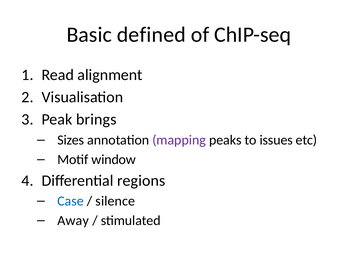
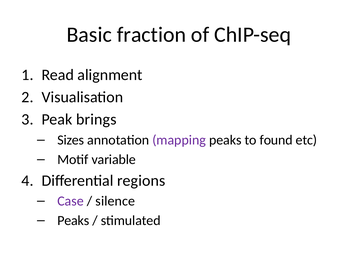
defined: defined -> fraction (151, 35)
issues: issues -> found (276, 140)
window: window -> variable (114, 160)
Case colour: blue -> purple (70, 202)
Away: Away -> Peaks (73, 221)
